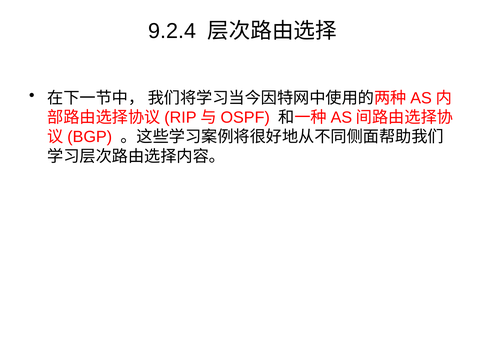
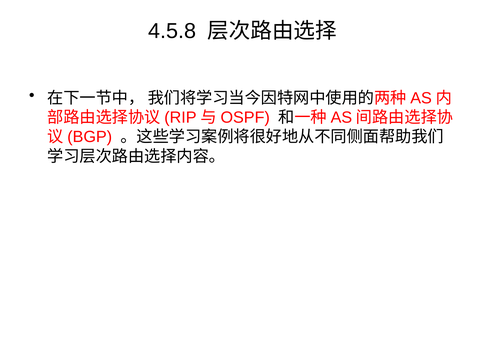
9.2.4: 9.2.4 -> 4.5.8 (172, 31)
